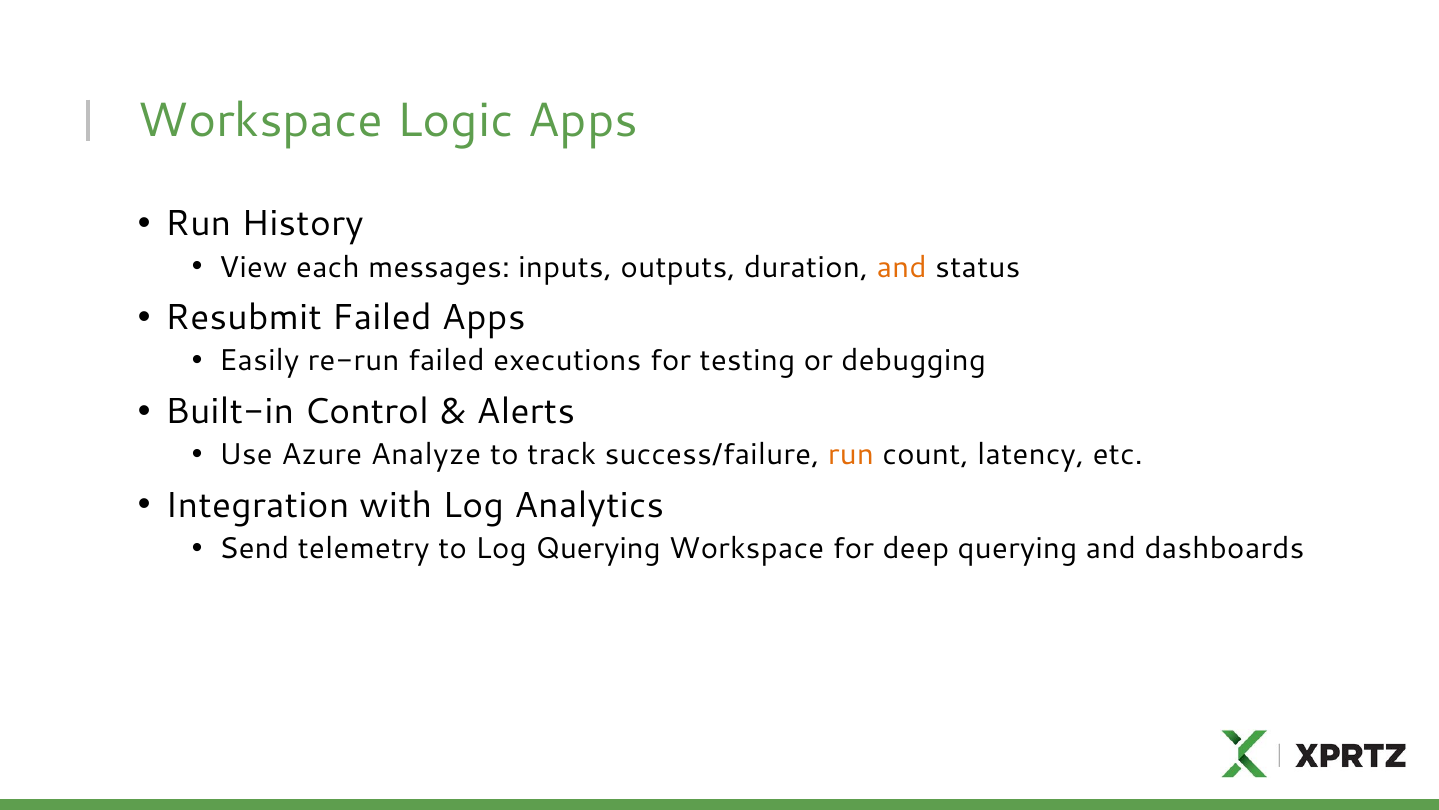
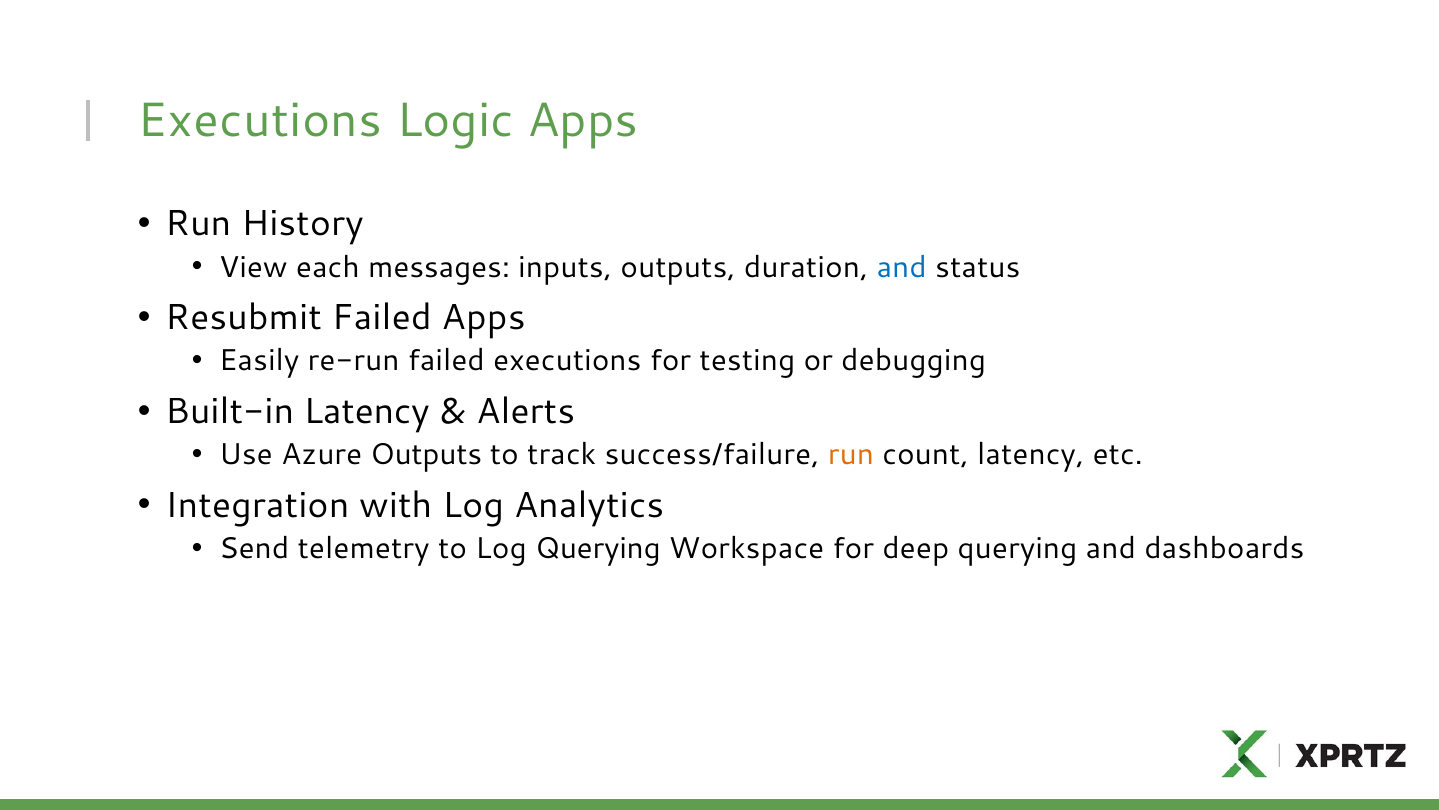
Workspace: Workspace -> Executions (260, 120)
and colour: orange -> blue (902, 267)
Built-in Control: Control -> Latency (366, 411)
Azure Analyze: Analyze -> Outputs (426, 454)
